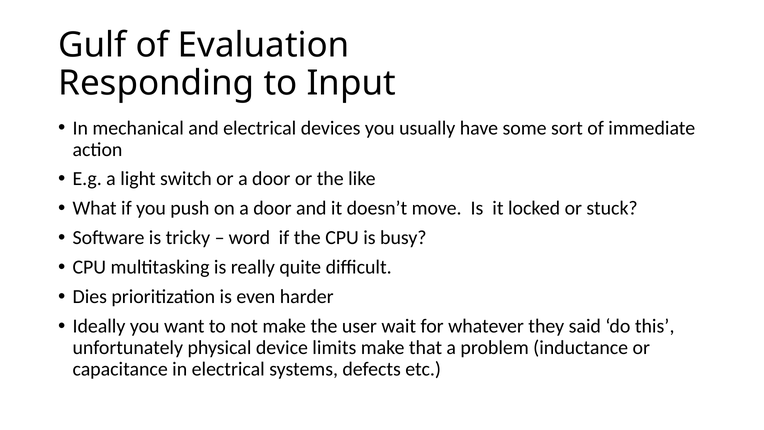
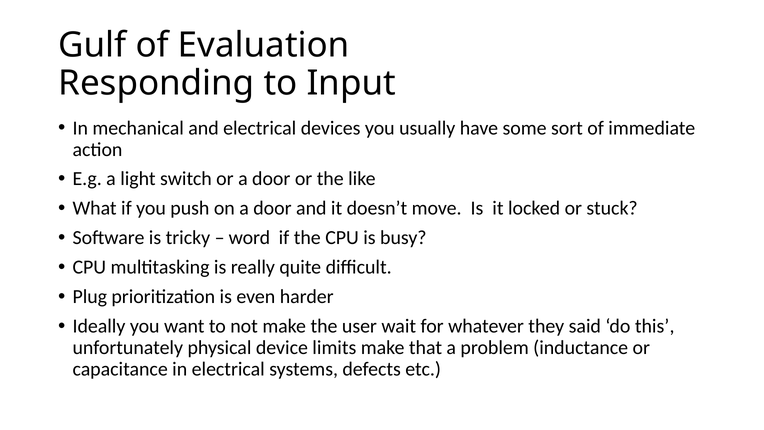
Dies: Dies -> Plug (90, 297)
